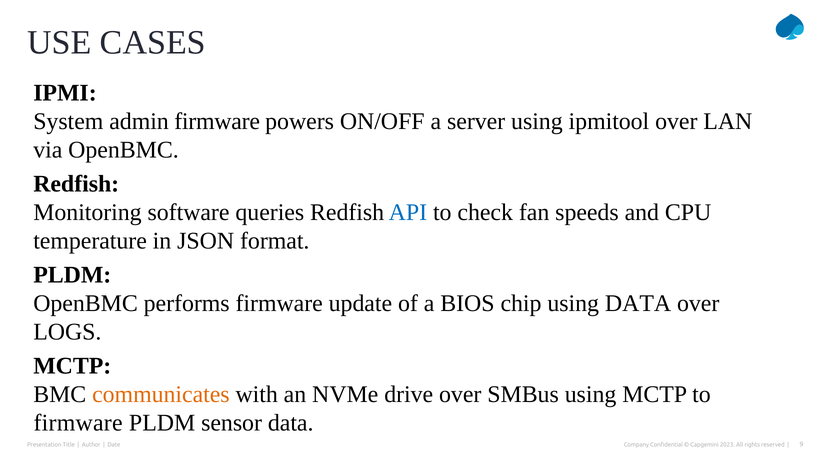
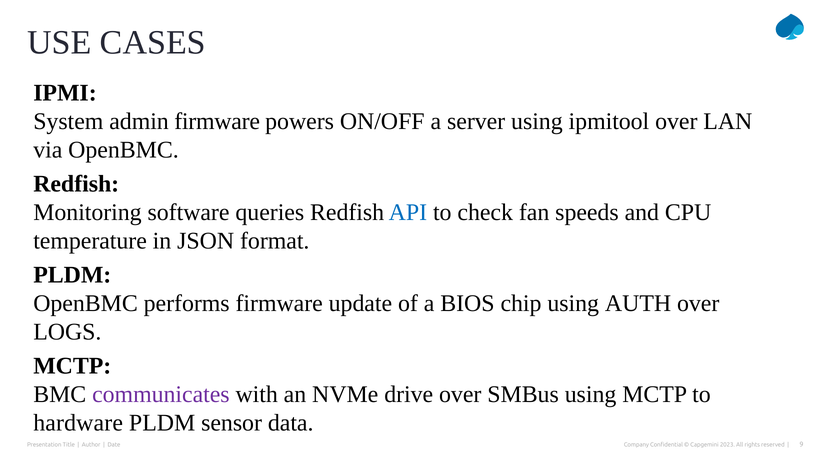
using DATA: DATA -> AUTH (638, 304)
communicates colour: orange -> purple (161, 395)
firmware: firmware -> hardware (78, 423)
